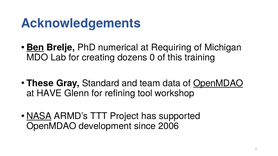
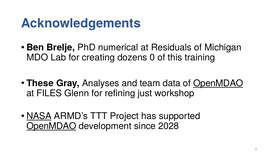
Ben underline: present -> none (35, 48)
Requiring: Requiring -> Residuals (171, 48)
Standard: Standard -> Analyses (101, 83)
HAVE: HAVE -> FILES (49, 93)
tool: tool -> just (145, 93)
OpenMDAO underline: none -> present (51, 126)
2006: 2006 -> 2028 (169, 126)
